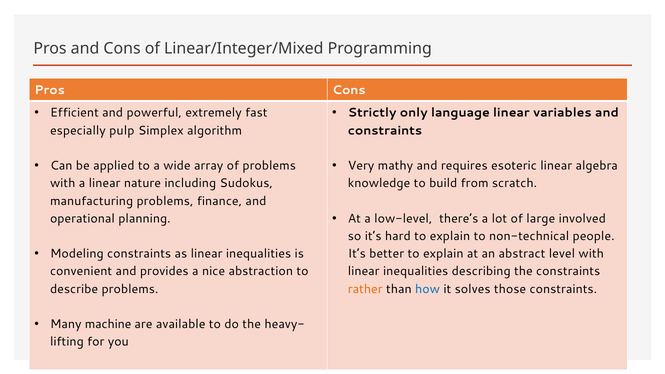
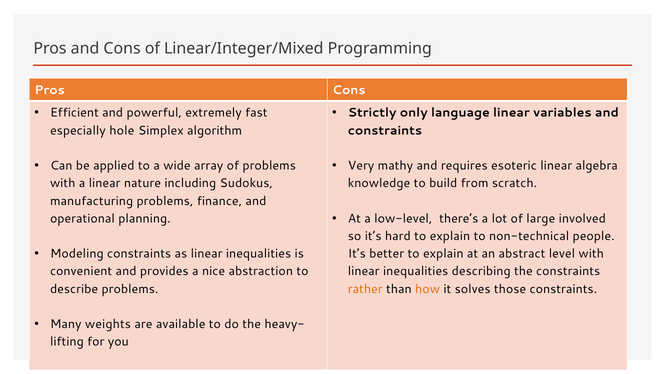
pulp: pulp -> hole (122, 131)
how colour: blue -> orange (428, 289)
machine: machine -> weights (108, 324)
